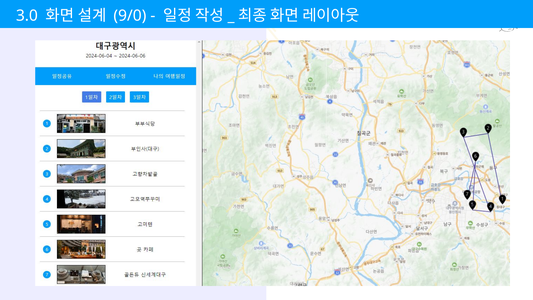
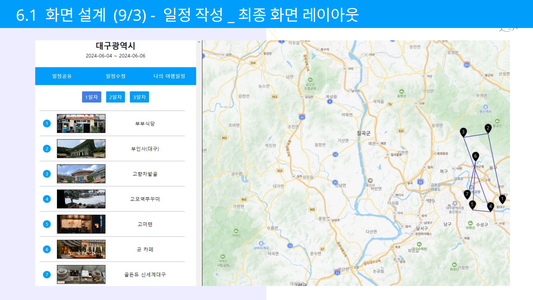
3.0: 3.0 -> 6.1 (27, 16)
9/0: 9/0 -> 9/3 (130, 16)
